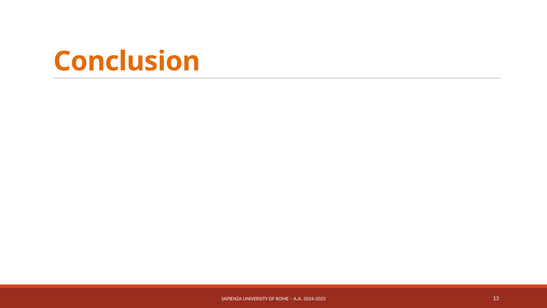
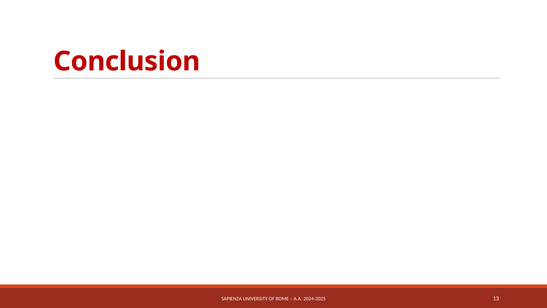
Conclusion colour: orange -> red (127, 61)
